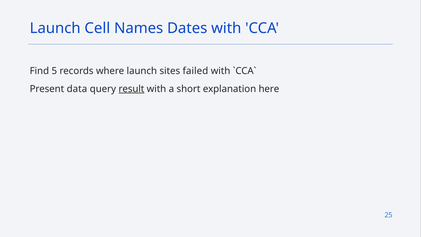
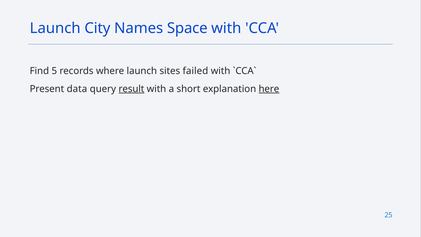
Cell: Cell -> City (97, 28)
Dates: Dates -> Space (187, 28)
here underline: none -> present (269, 89)
